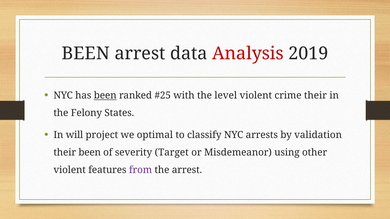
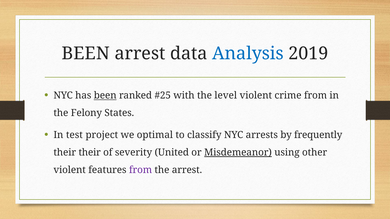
Analysis colour: red -> blue (248, 54)
crime their: their -> from (316, 96)
will: will -> test (74, 135)
validation: validation -> frequently (318, 135)
their been: been -> their (90, 153)
Target: Target -> United (172, 153)
Misdemeanor underline: none -> present (238, 153)
